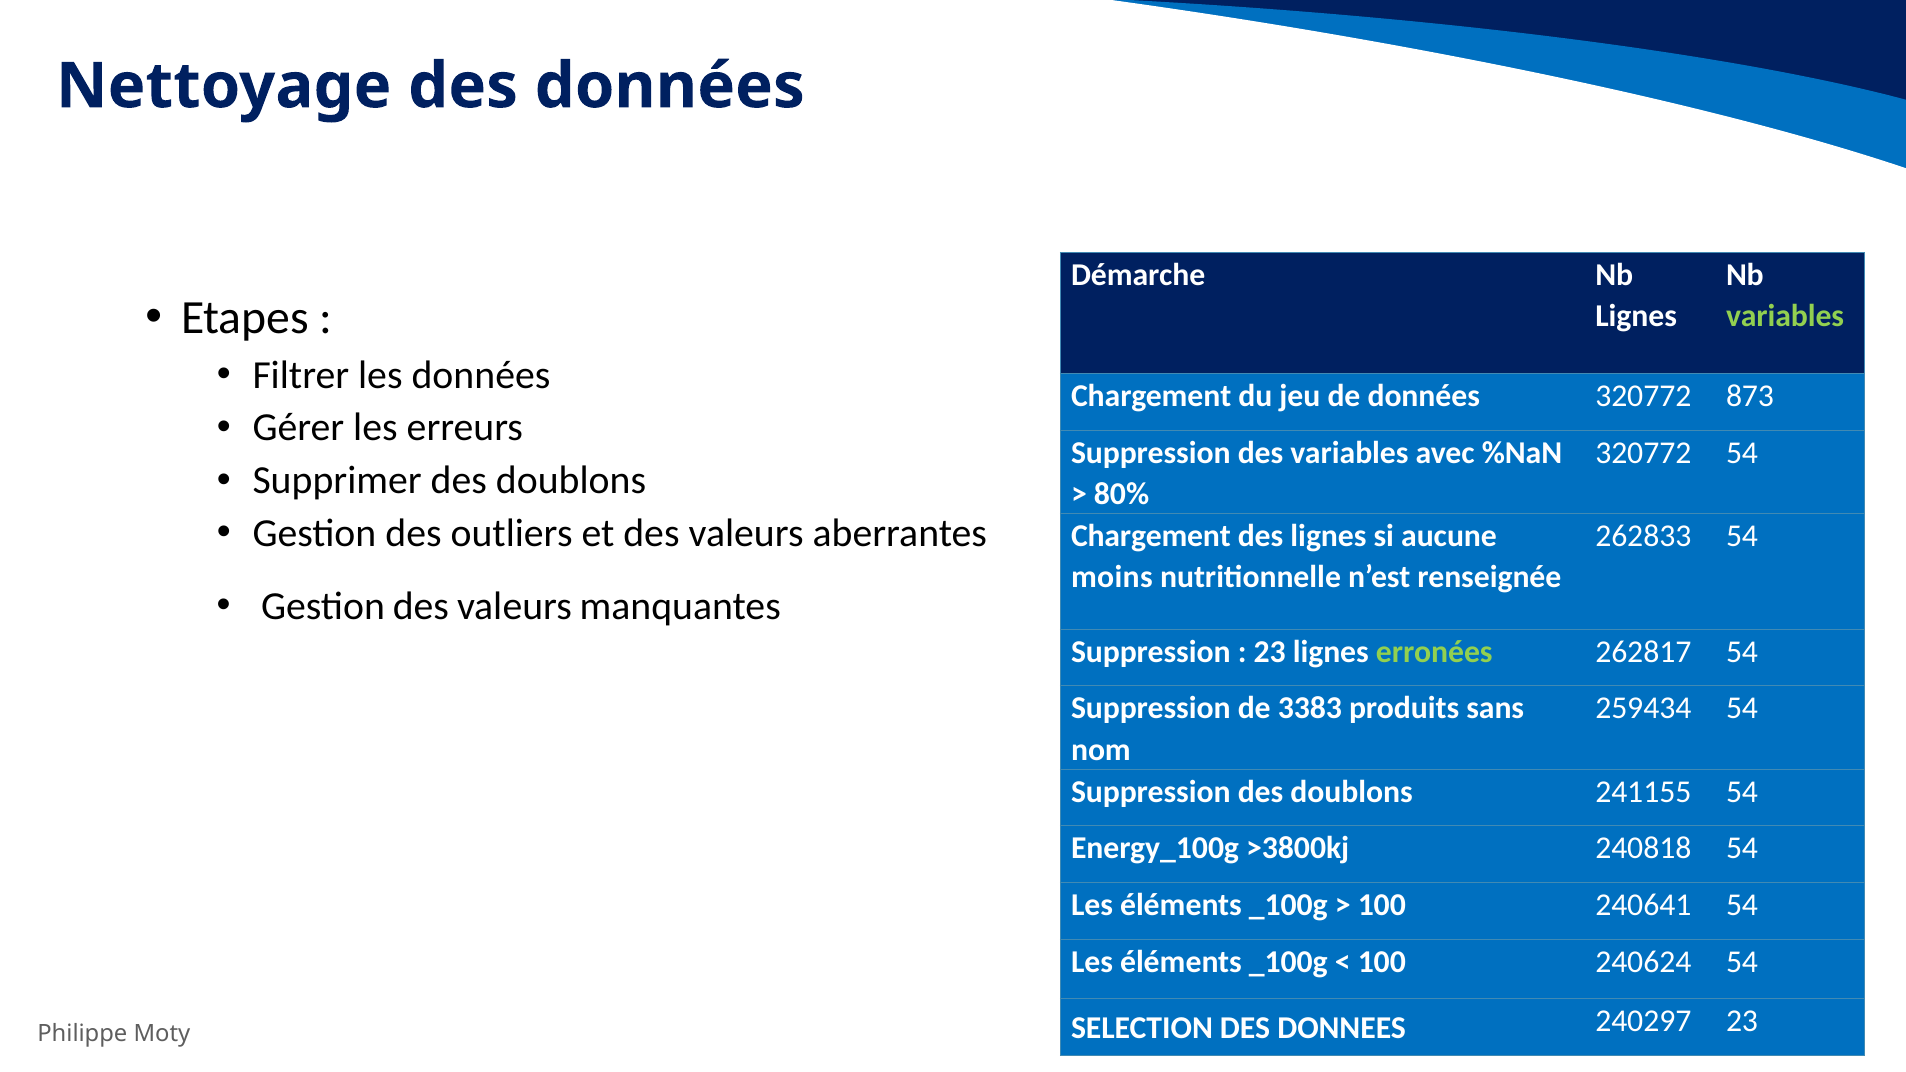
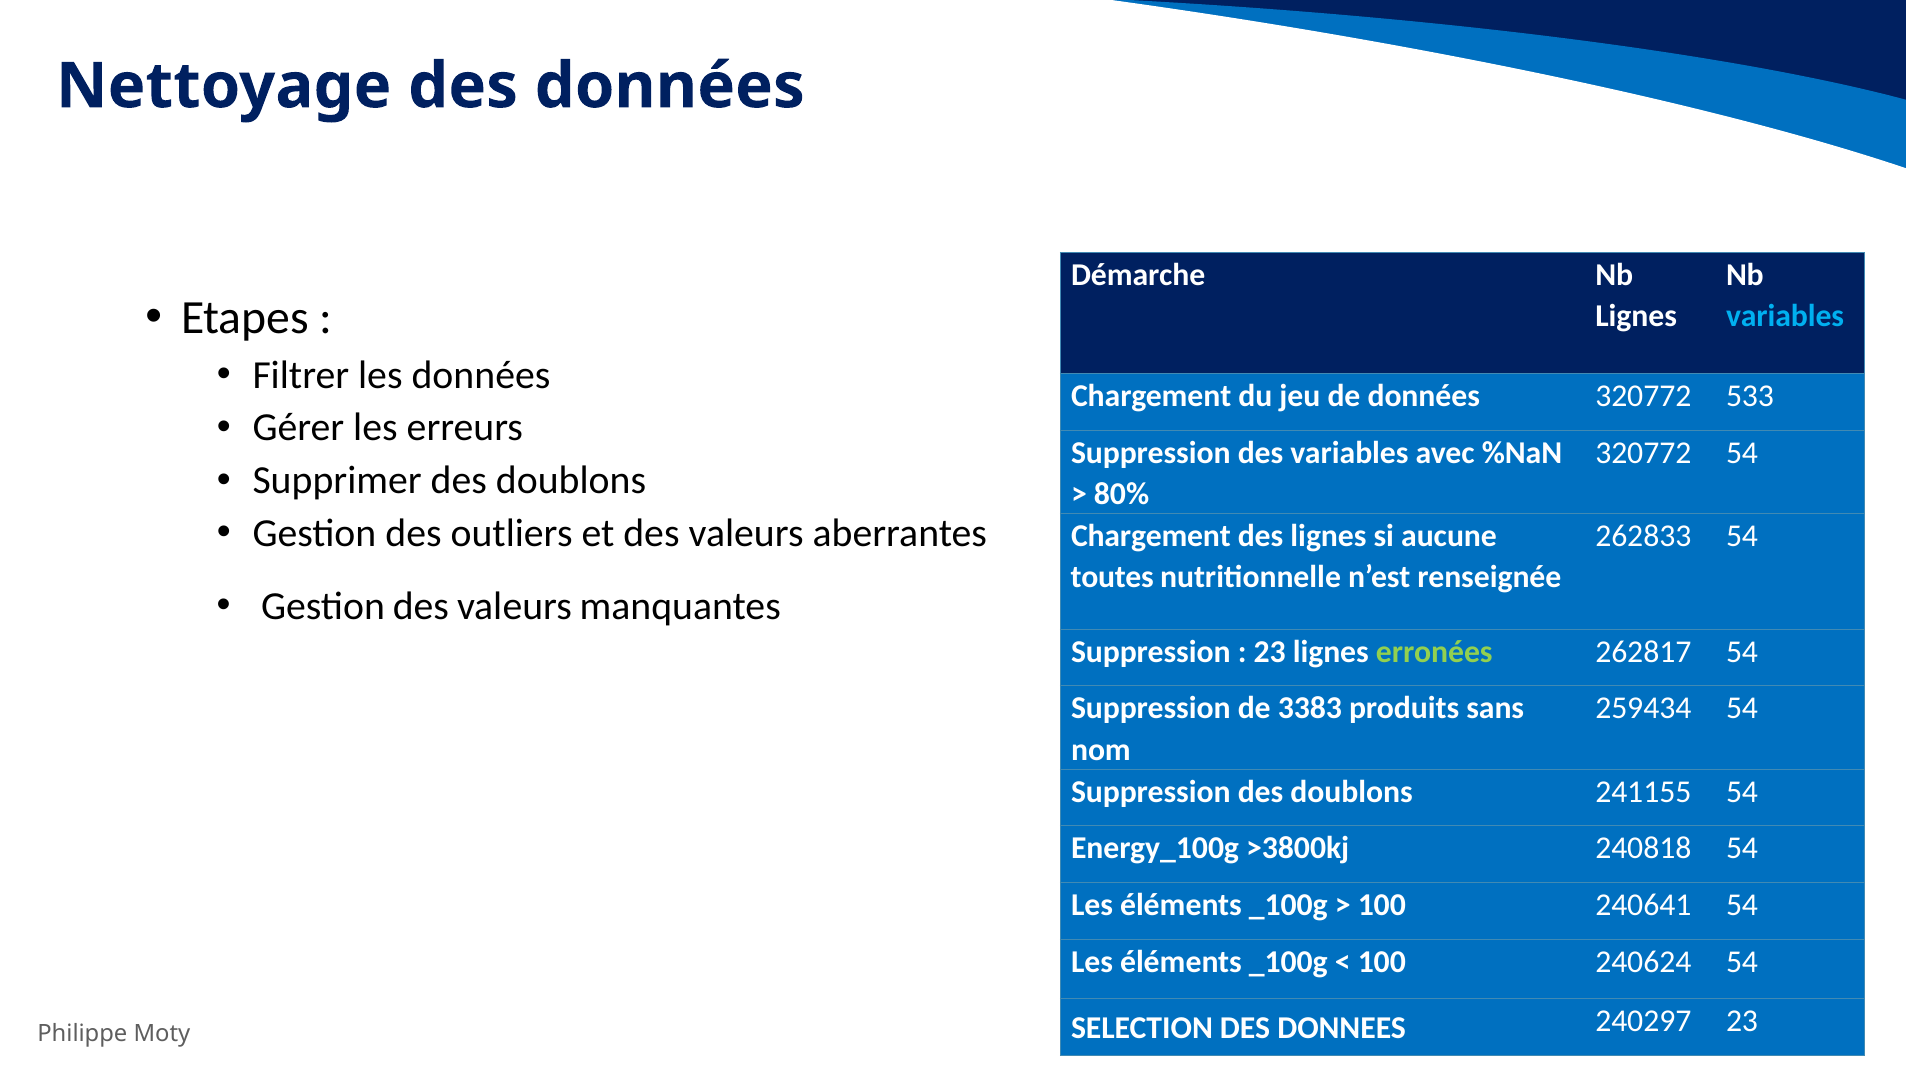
variables colour: light green -> light blue (1785, 316)
873: 873 -> 533 (1750, 396)
moins: moins -> toutes (1112, 577)
